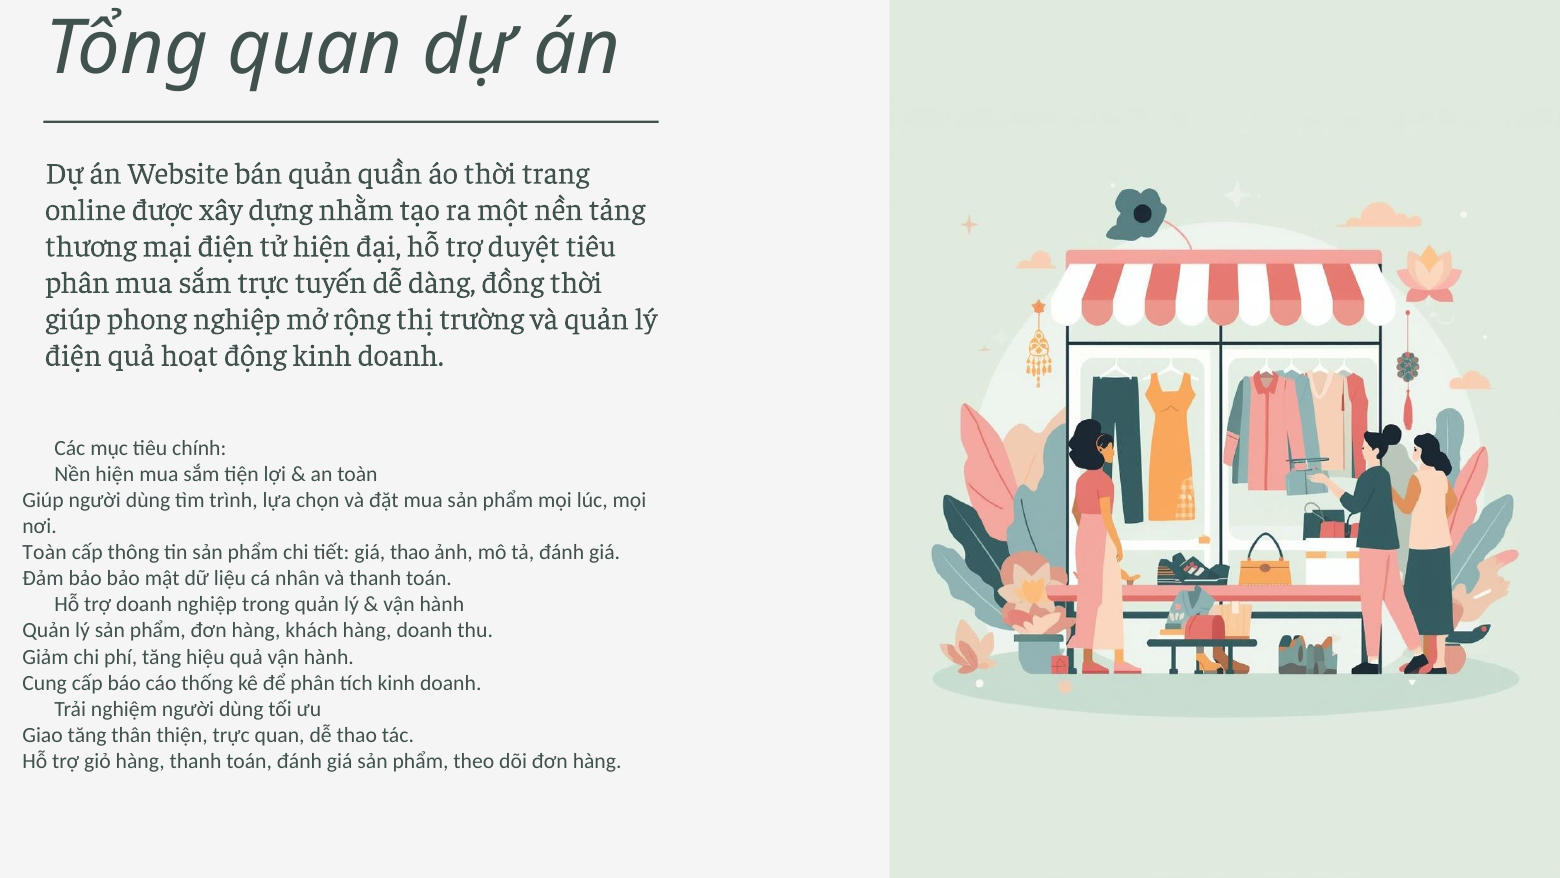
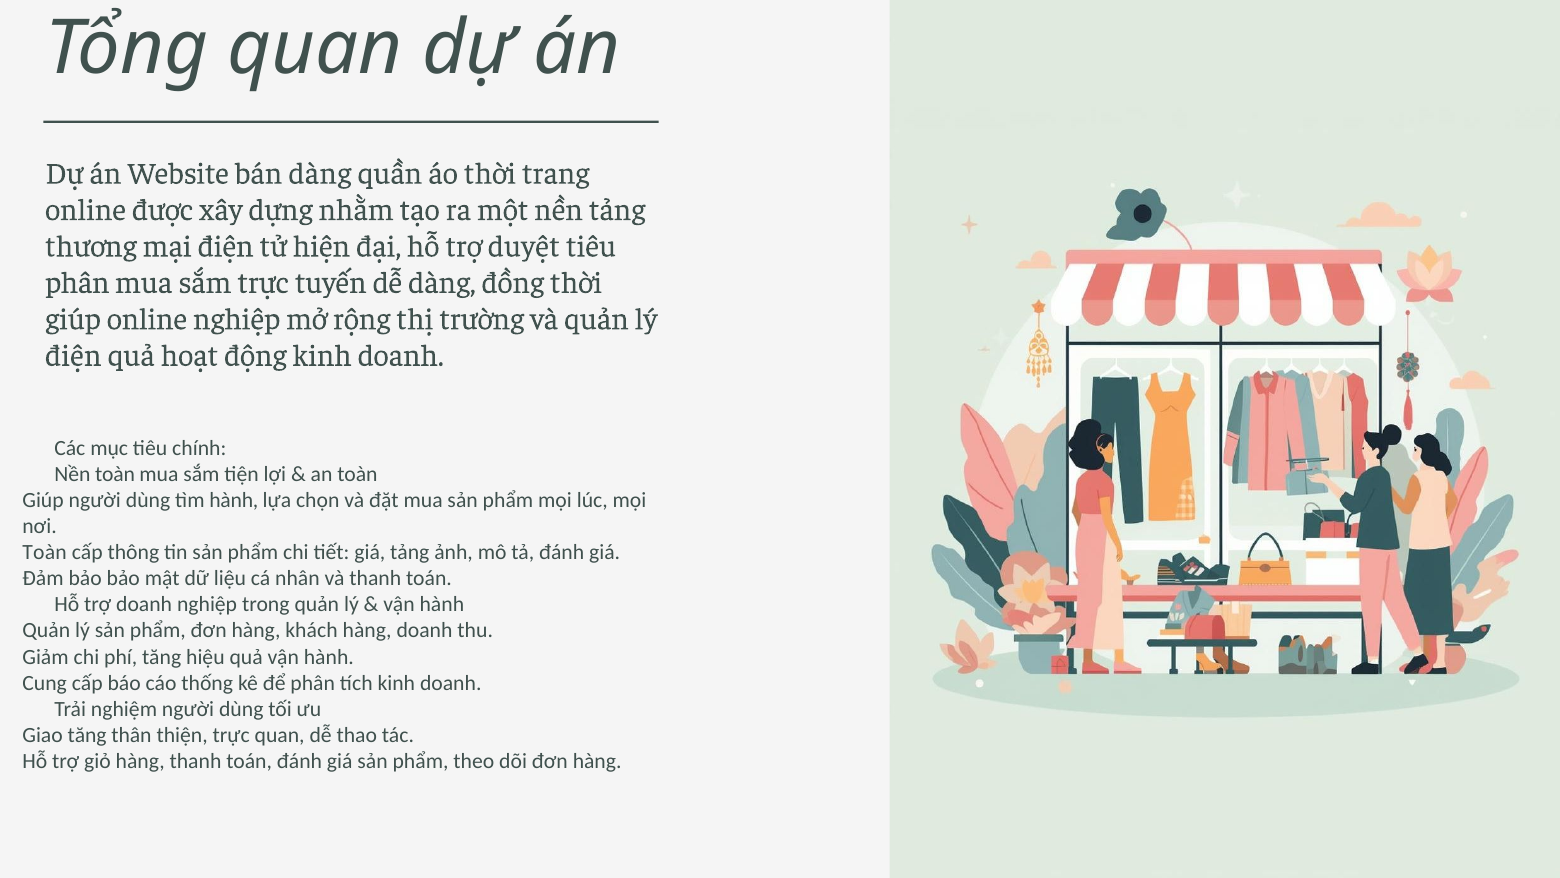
bán quản: quản -> dàng (320, 174)
giúp phong: phong -> online (147, 319)
Nền hiện: hiện -> toàn (115, 474)
tìm trình: trình -> hành (234, 500)
giá thao: thao -> tảng (410, 552)
